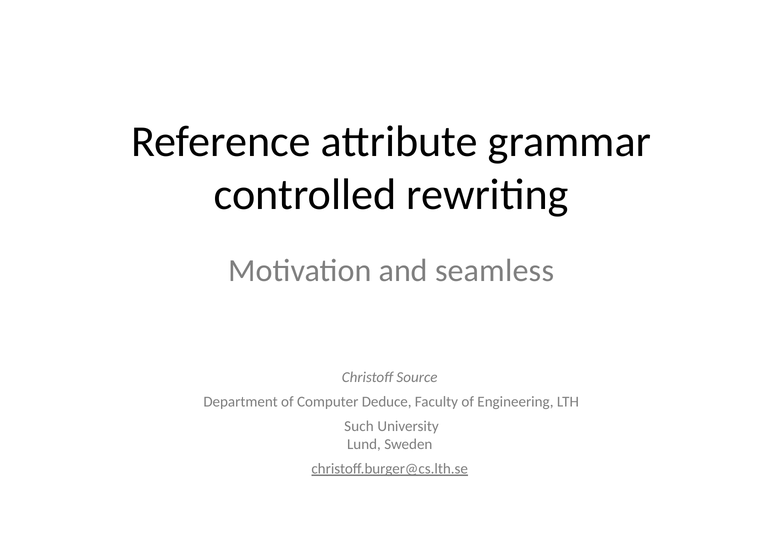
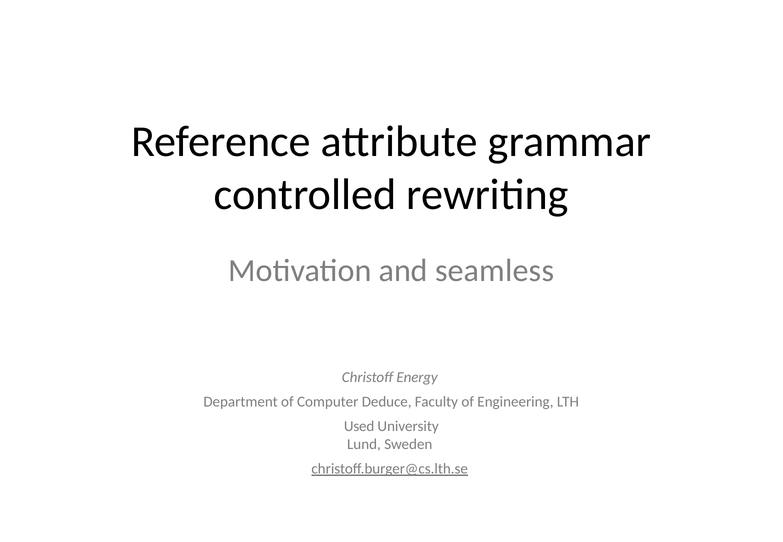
Source: Source -> Energy (417, 377)
Such: Such -> Used (359, 426)
